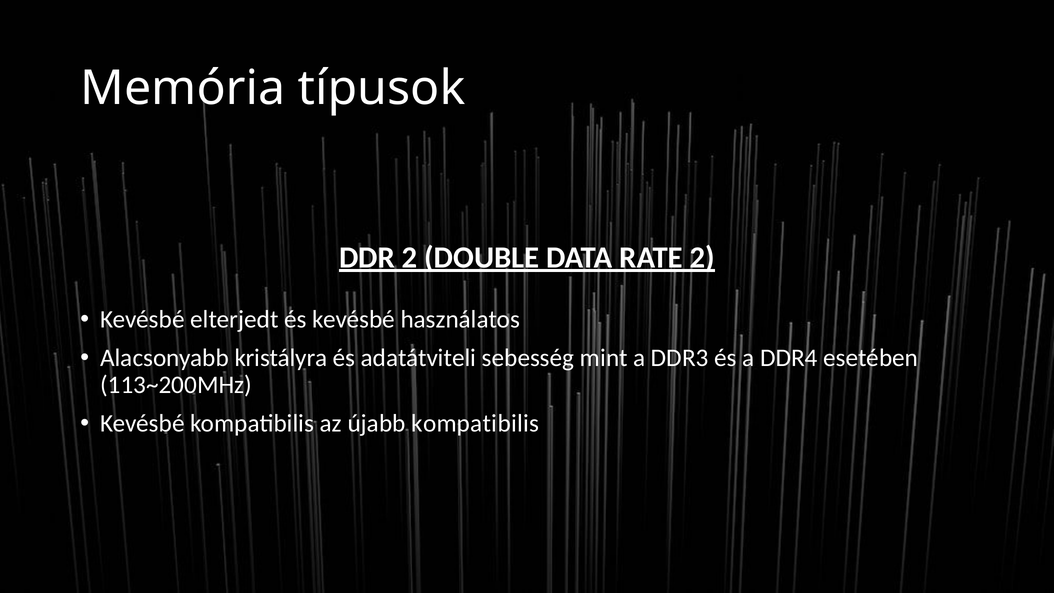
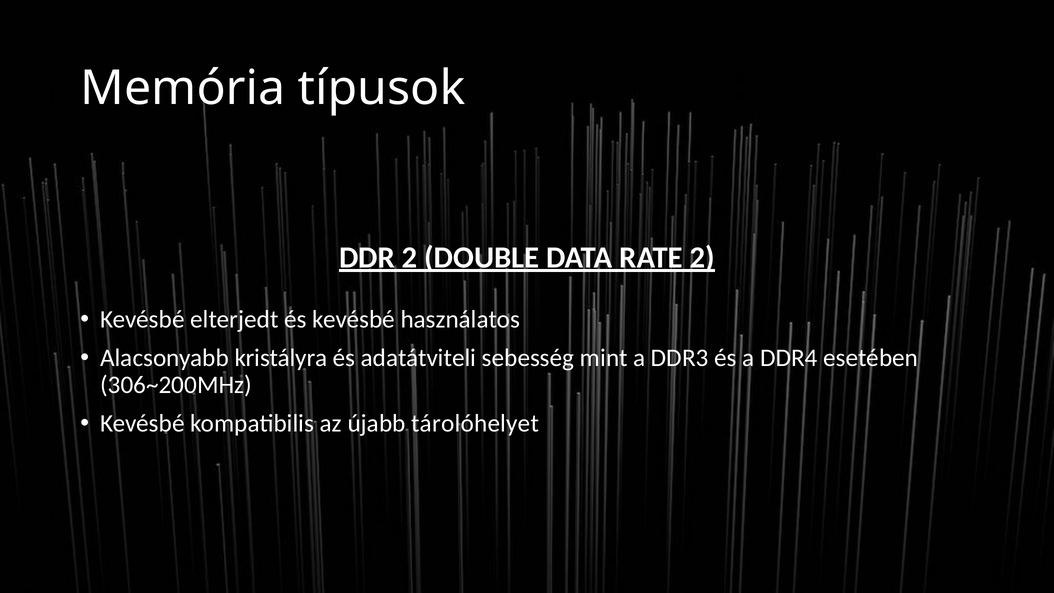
113~200MHz: 113~200MHz -> 306~200MHz (176, 385)
újabb kompatibilis: kompatibilis -> tárolóhelyet (475, 423)
